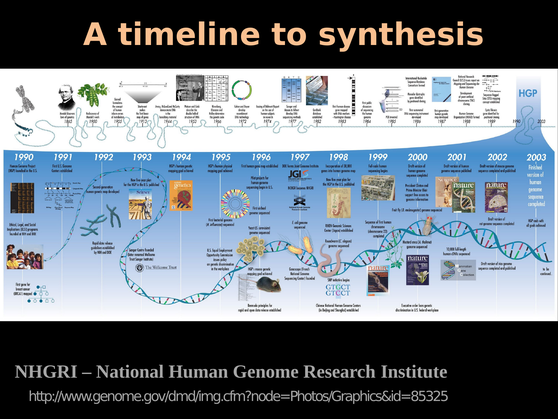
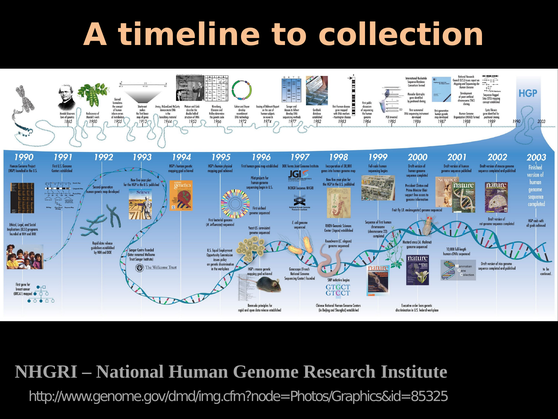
synthesis: synthesis -> collection (401, 35)
